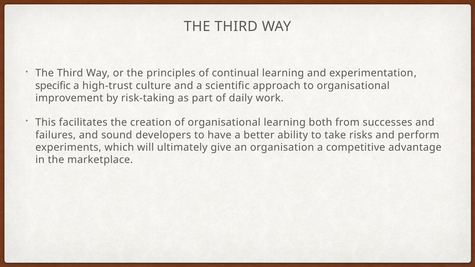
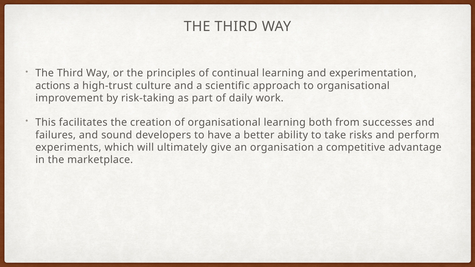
specific: specific -> actions (53, 86)
